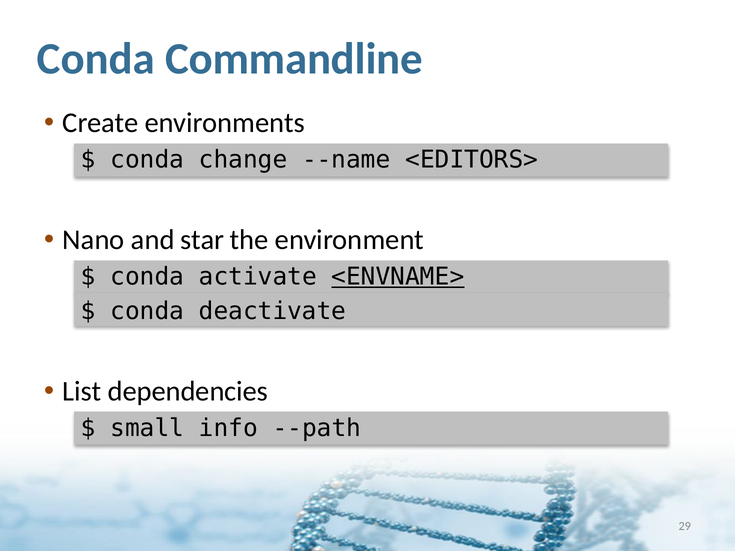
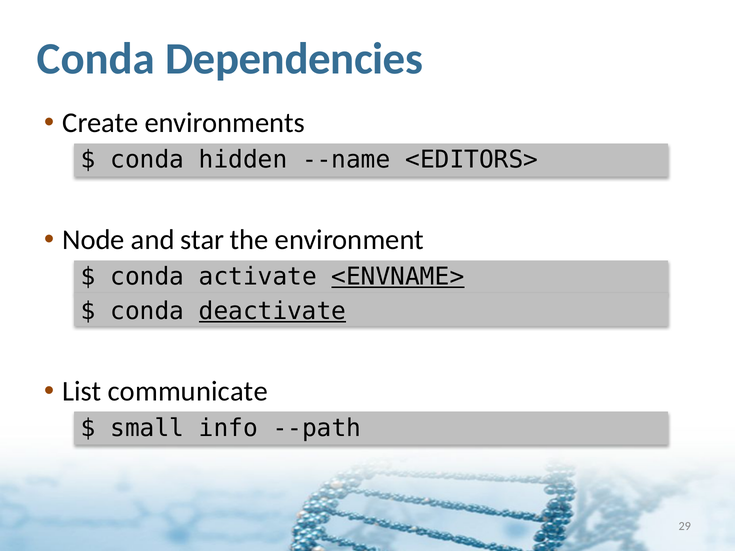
Commandline: Commandline -> Dependencies (294, 59)
change: change -> hidden (243, 160)
Nano: Nano -> Node (94, 240)
deactivate underline: none -> present (273, 311)
dependencies: dependencies -> communicate (188, 392)
